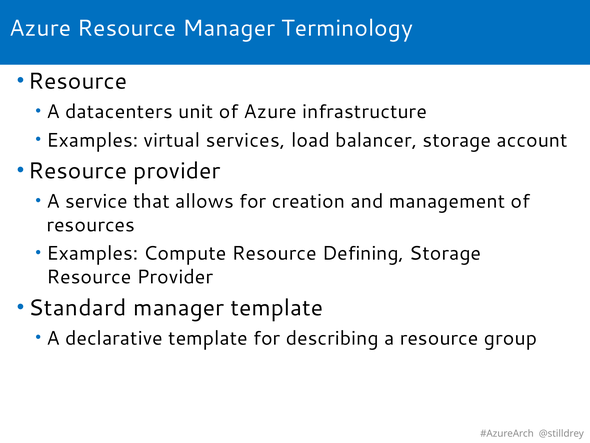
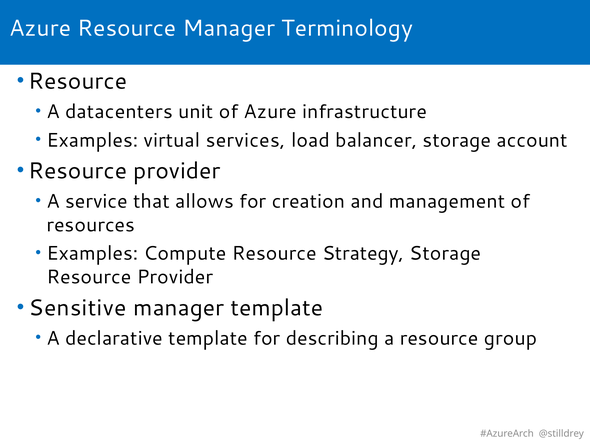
Defining: Defining -> Strategy (363, 253)
Standard: Standard -> Sensitive (77, 308)
